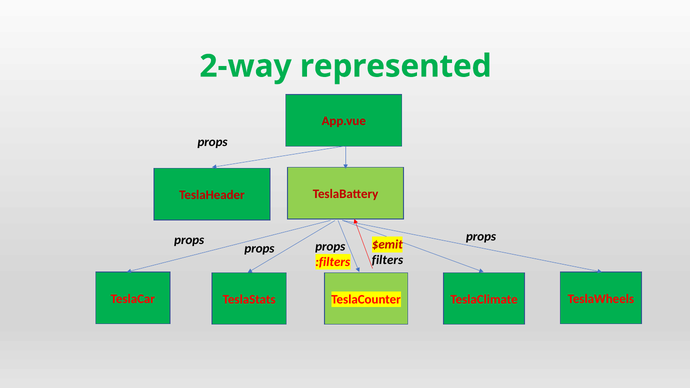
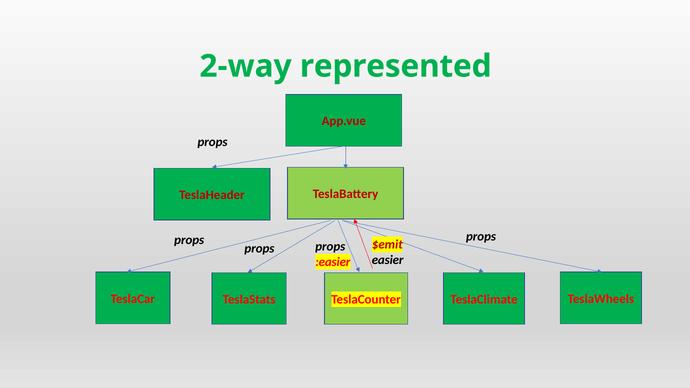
filters: filters -> easier (388, 260)
:filters: :filters -> :easier (333, 262)
